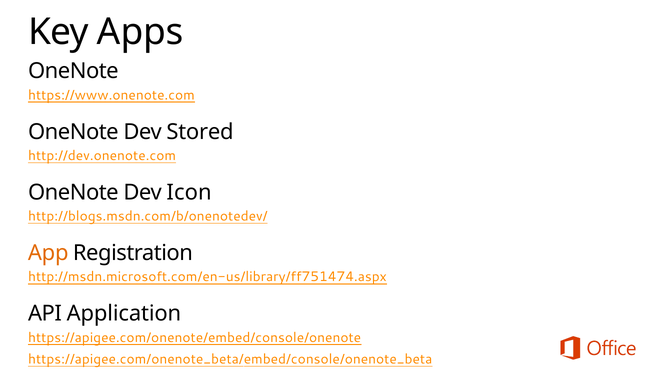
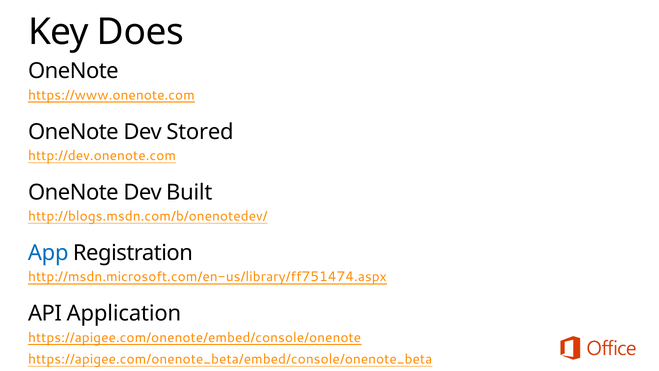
Apps: Apps -> Does (140, 32)
Icon: Icon -> Built (189, 192)
App colour: orange -> blue (48, 253)
